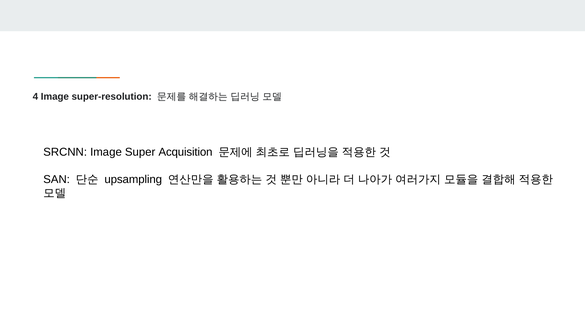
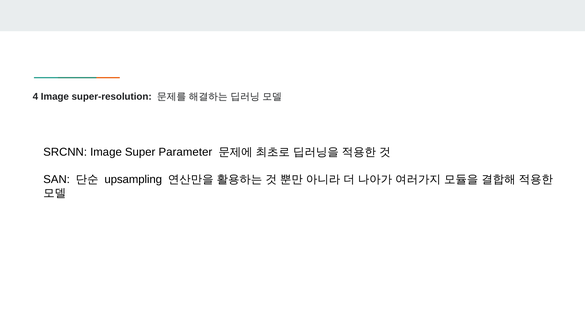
Acquisition: Acquisition -> Parameter (185, 152)
